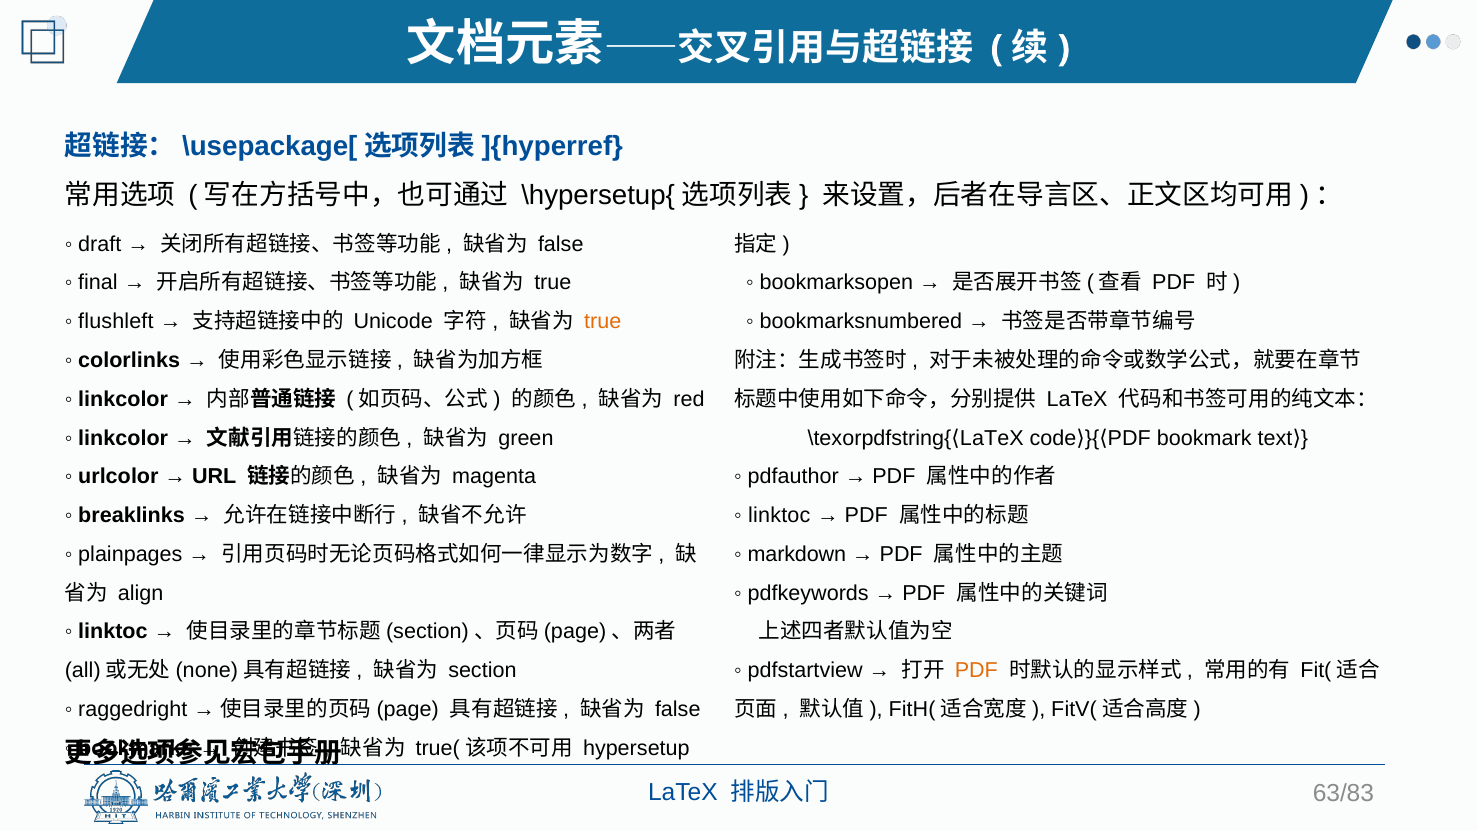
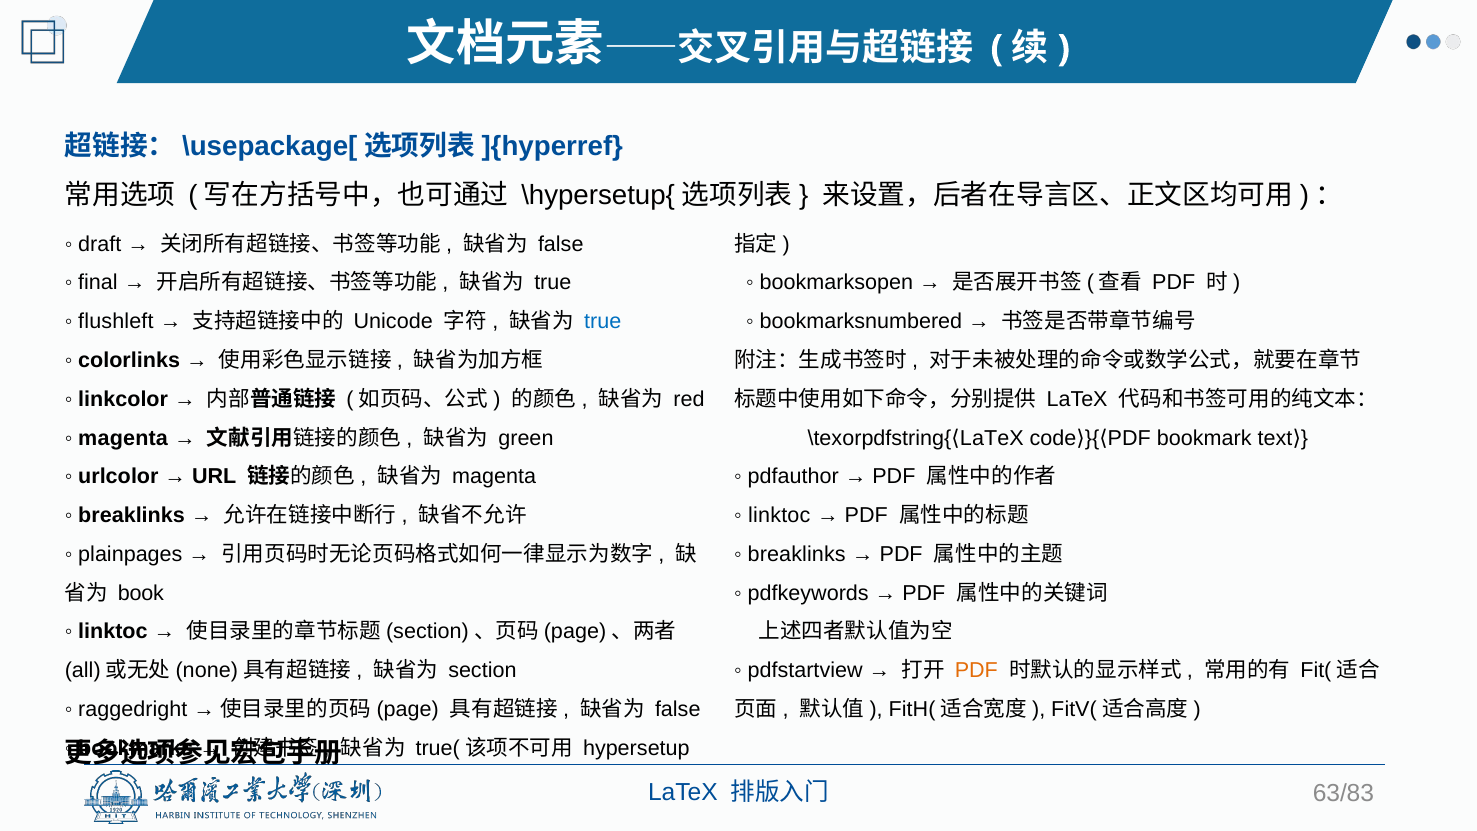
true colour: orange -> blue (603, 322)
linkcolor: linkcolor -> magenta (123, 438)
markdown: markdown -> breaklinks (797, 554)
align: align -> book (141, 593)
